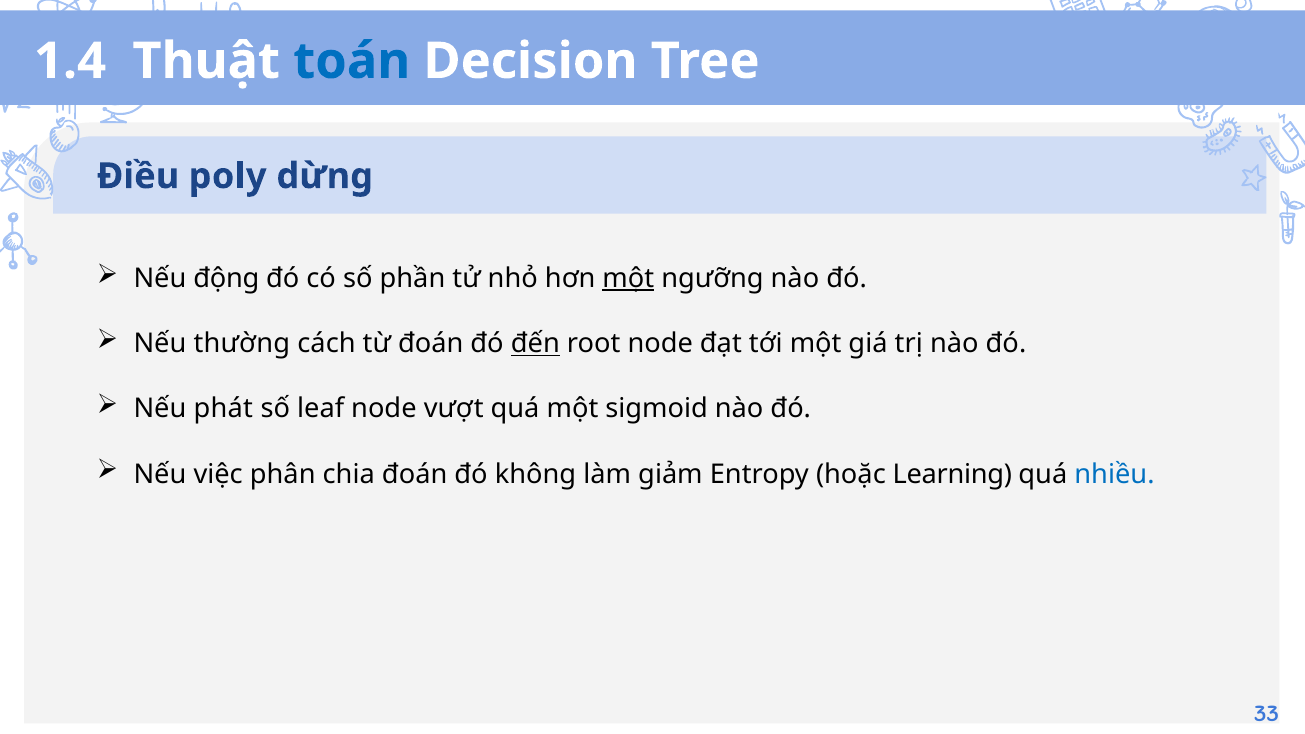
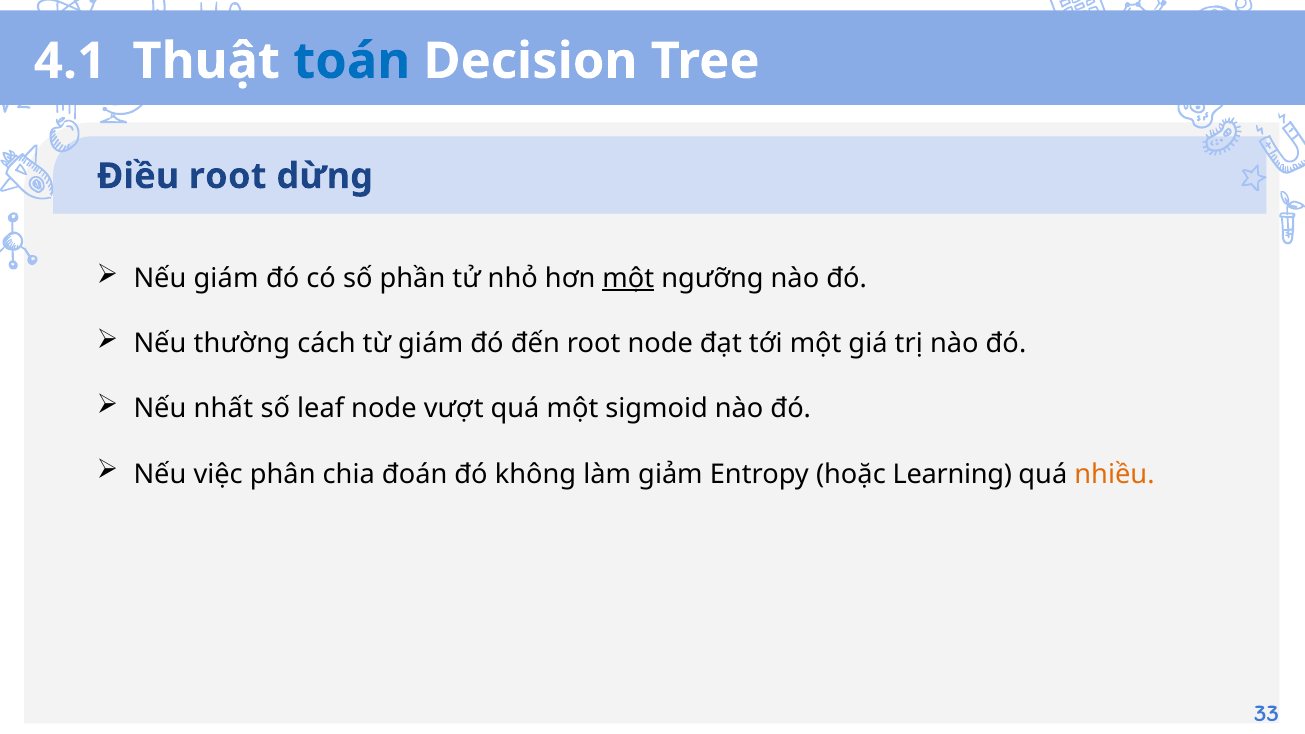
1.4: 1.4 -> 4.1 (70, 61)
poly: poly -> root (228, 176)
Nếu động: động -> giám (226, 278)
từ đoán: đoán -> giám (431, 344)
đến underline: present -> none (535, 344)
phát: phát -> nhất (223, 409)
nhiều colour: blue -> orange (1114, 474)
